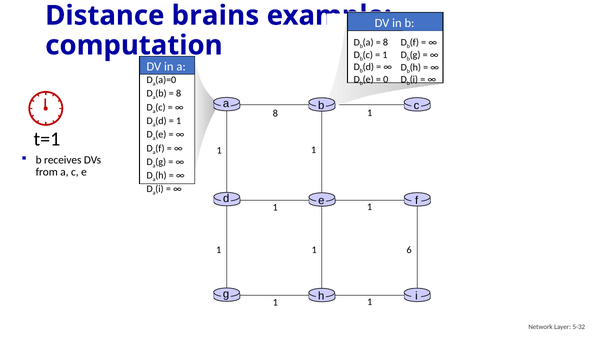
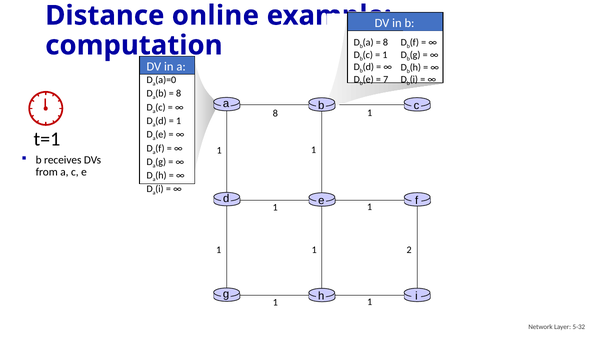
brains: brains -> online (215, 16)
0: 0 -> 7 (386, 79)
6: 6 -> 2 (409, 250)
